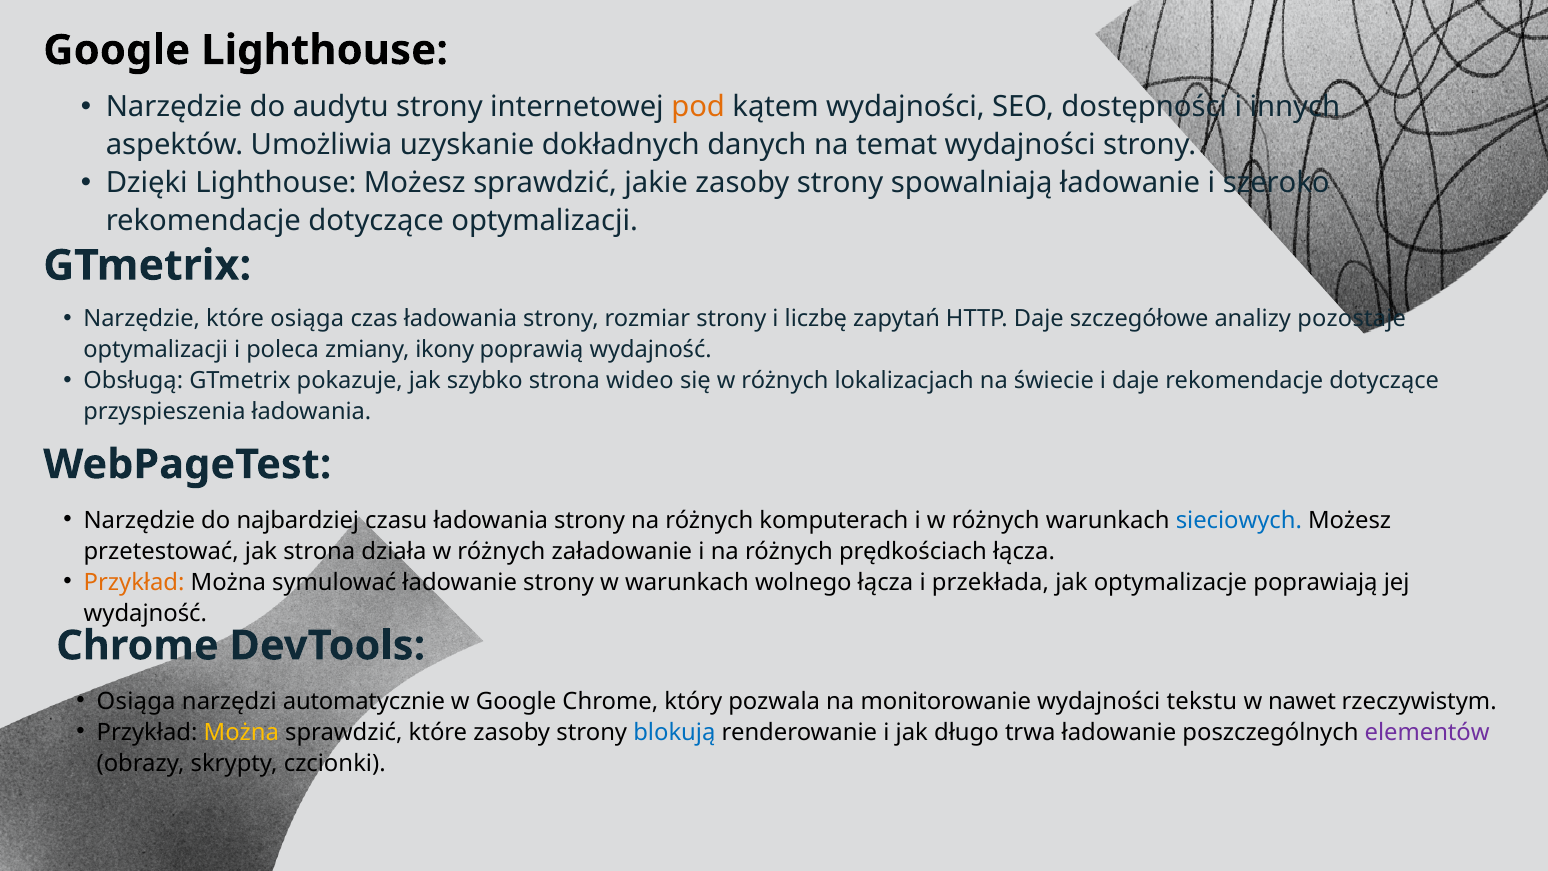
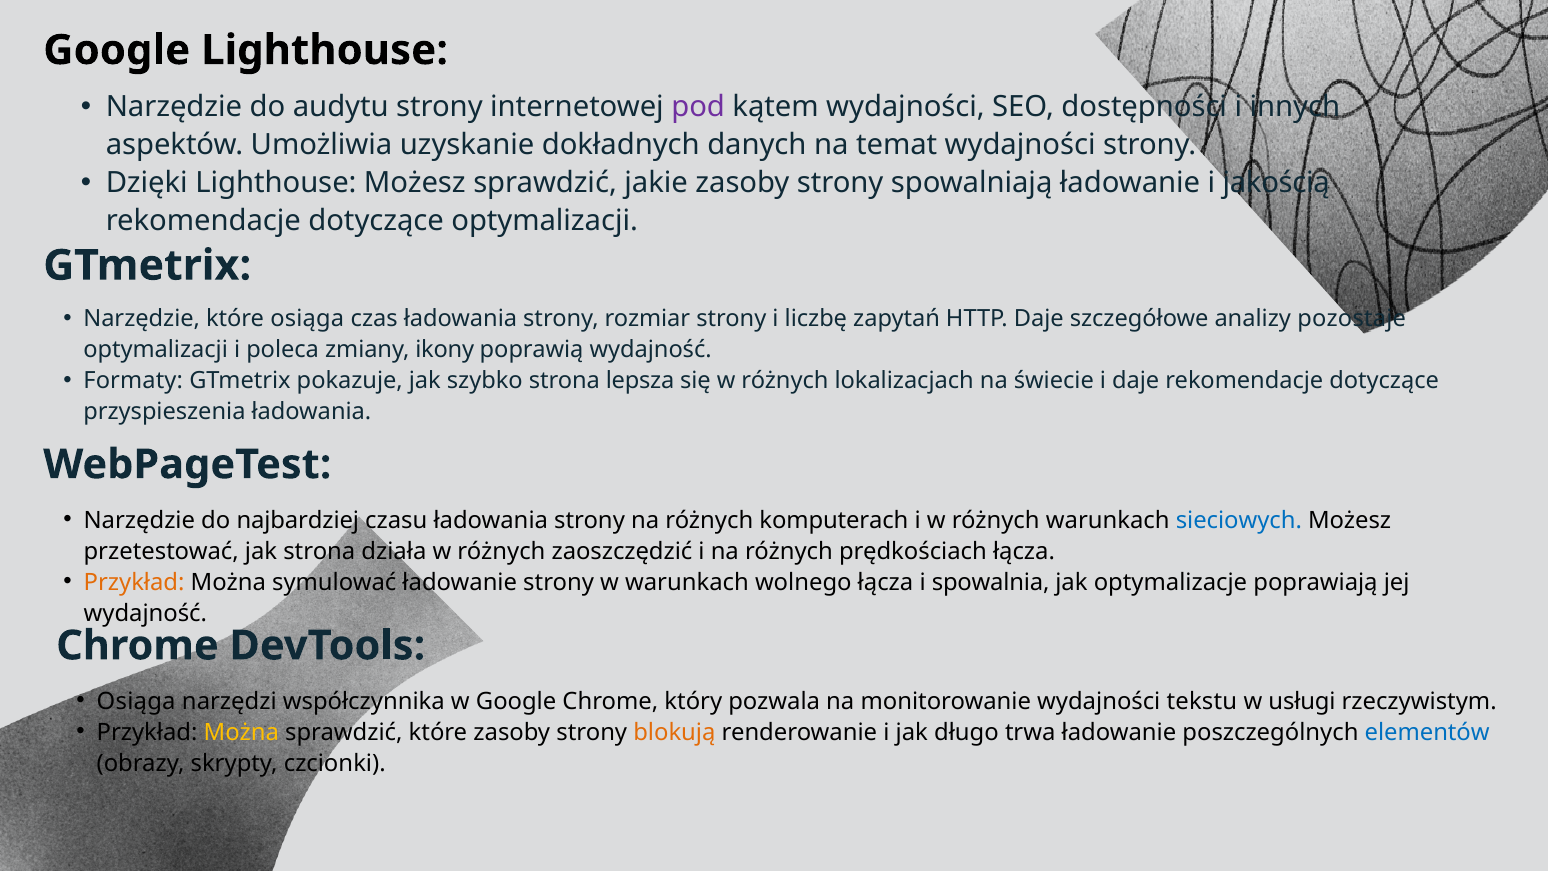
pod colour: orange -> purple (698, 107)
szeroko: szeroko -> jakością (1276, 183)
Obsługą: Obsługą -> Formaty (133, 381)
wideo: wideo -> lepsza (640, 381)
załadowanie: załadowanie -> zaoszczędzić (622, 551)
przekłada: przekłada -> spowalnia (991, 582)
automatycznie: automatycznie -> współczynnika (364, 701)
nawet: nawet -> usługi (1302, 701)
blokują colour: blue -> orange (674, 732)
elementów colour: purple -> blue (1427, 732)
